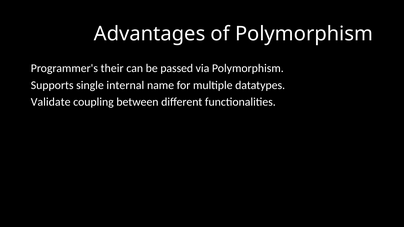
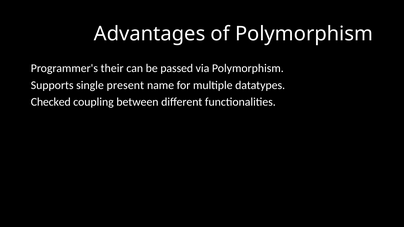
internal: internal -> present (125, 85)
Validate: Validate -> Checked (51, 102)
